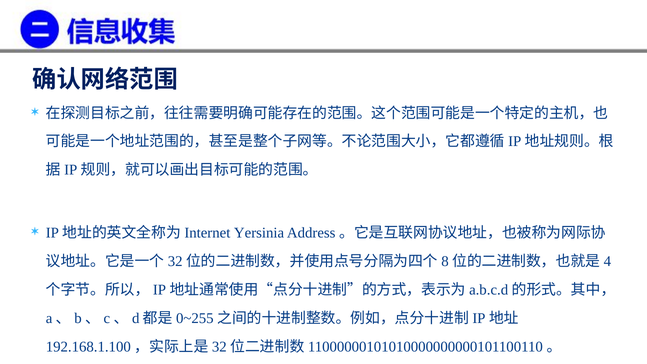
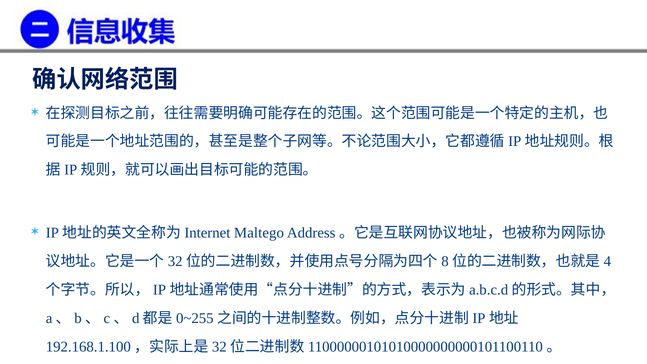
Yersinia: Yersinia -> Maltego (259, 233)
